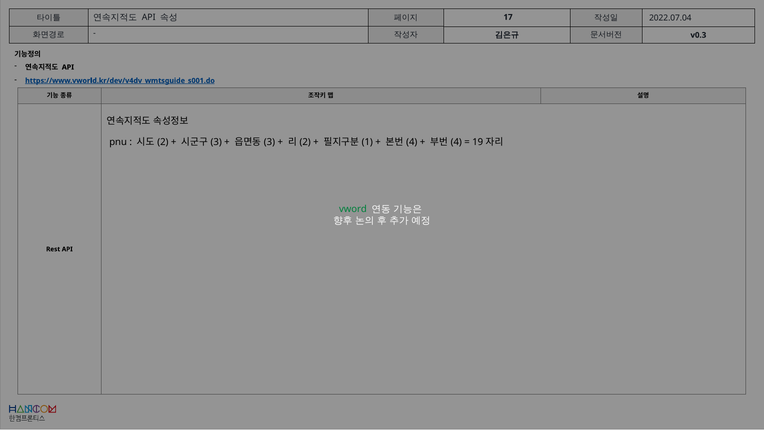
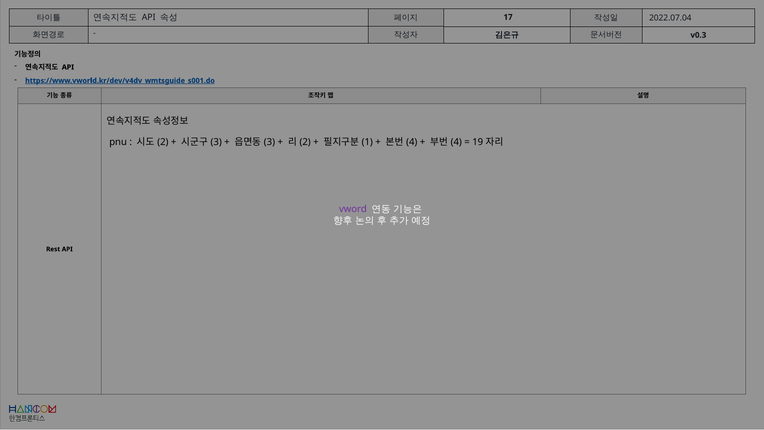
vword colour: green -> purple (353, 209)
